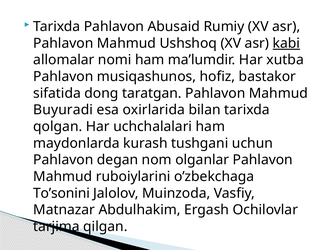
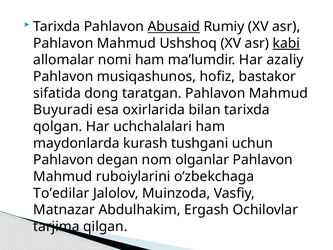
Abusaid underline: none -> present (174, 27)
xutba: xutba -> azaliy (285, 60)
To’sonini: To’sonini -> To’edilar (61, 193)
